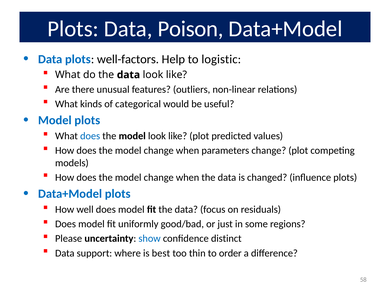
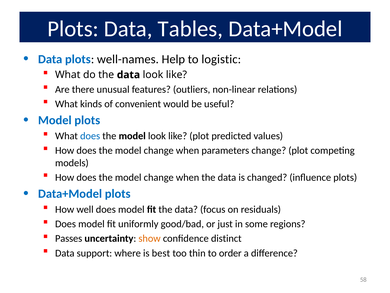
Poison: Poison -> Tables (190, 29)
well-factors: well-factors -> well-names (128, 59)
categorical: categorical -> convenient (138, 104)
Please: Please -> Passes (69, 238)
show colour: blue -> orange (150, 238)
